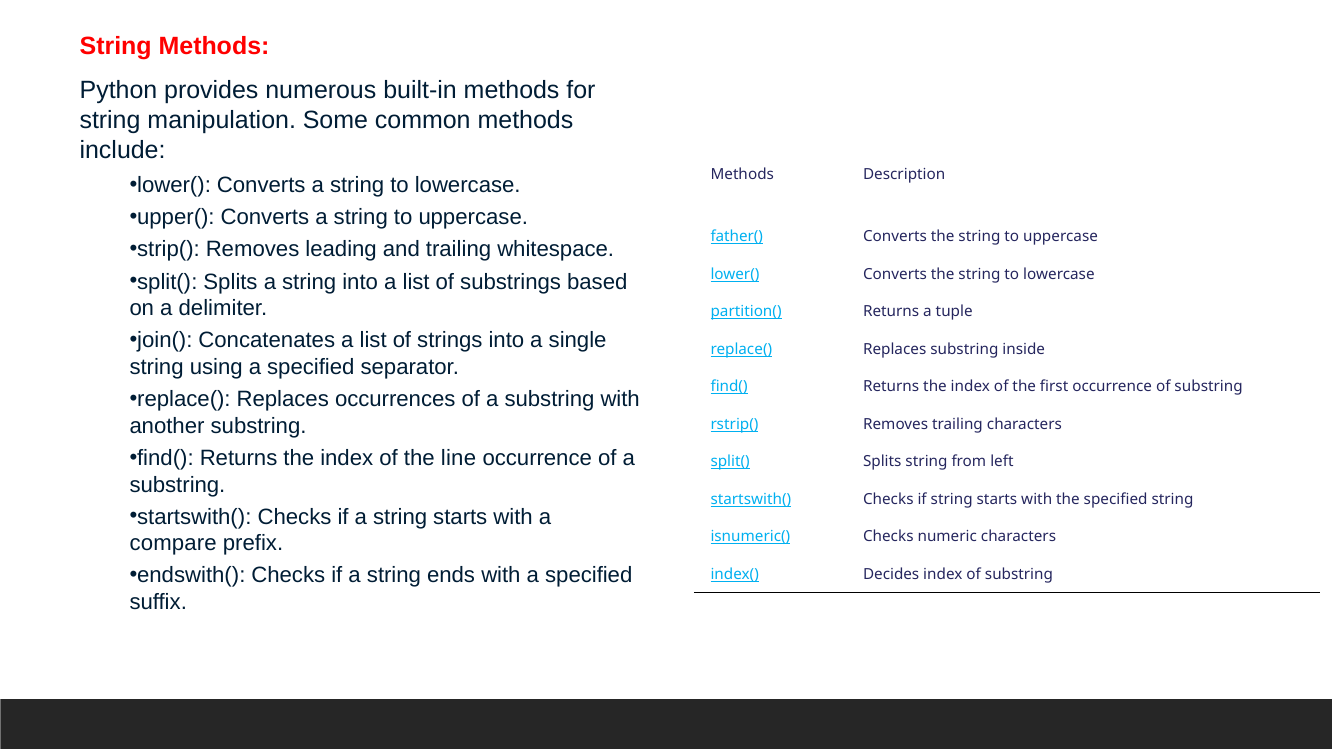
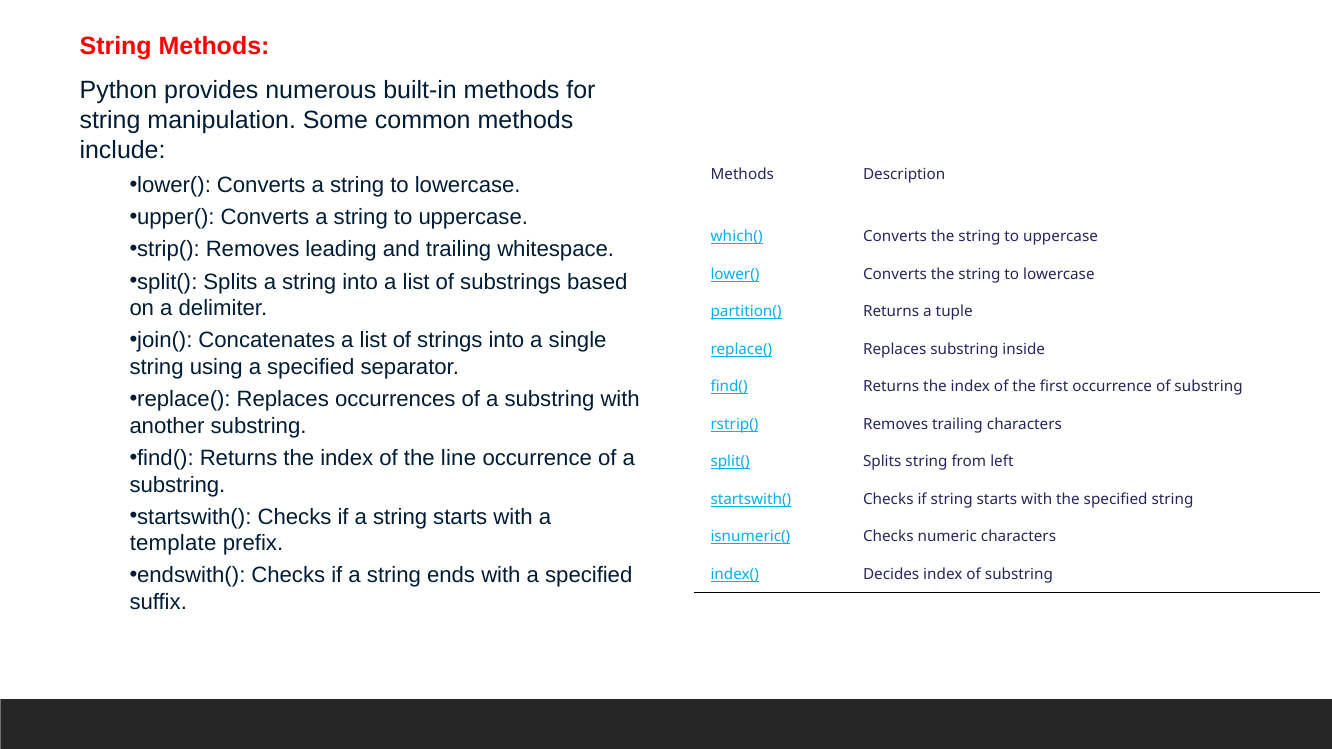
father(: father( -> which( (737, 237)
compare: compare -> template (173, 544)
